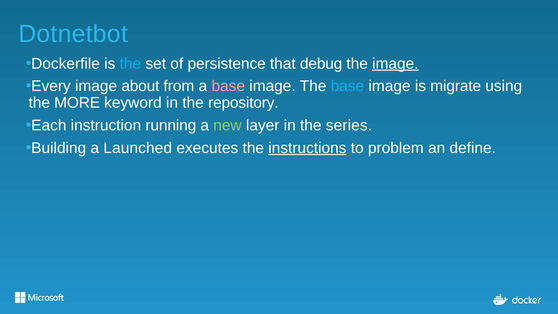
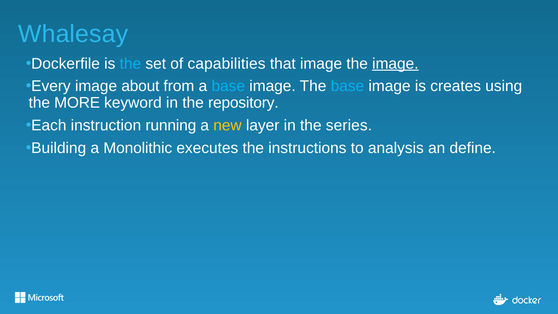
Dotnetbot: Dotnetbot -> Whalesay (73, 34)
persistence: persistence -> capabilities (227, 64)
that debug: debug -> image (321, 64)
base colour: pink -> light blue (228, 86)
migrate: migrate -> creates (456, 86)
new colour: light green -> yellow (227, 125)
Launched: Launched -> Monolithic (138, 148)
instructions underline: present -> none (307, 148)
problem: problem -> analysis (396, 148)
